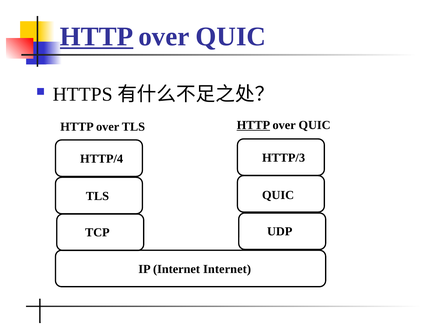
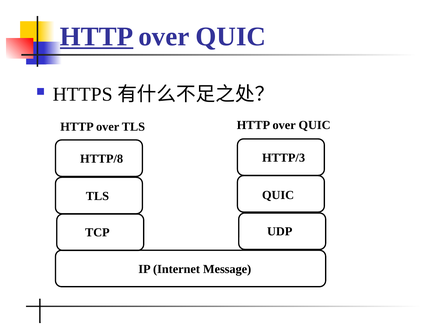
HTTP underline: present -> none (253, 125)
HTTP/4: HTTP/4 -> HTTP/8 (102, 159)
Internet Internet: Internet -> Message (227, 269)
